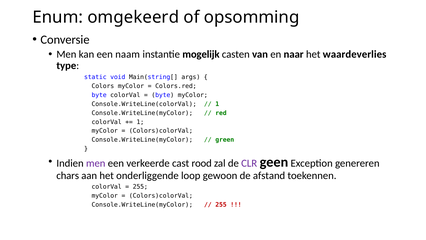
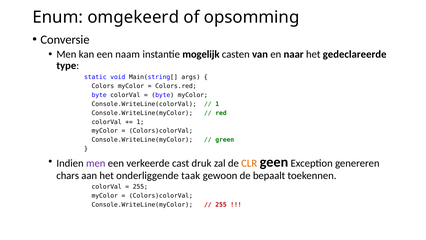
waardeverlies: waardeverlies -> gedeclareerde (355, 54)
rood: rood -> druk (202, 163)
CLR colour: purple -> orange (249, 163)
loop: loop -> taak (191, 175)
afstand: afstand -> bepaalt (269, 175)
